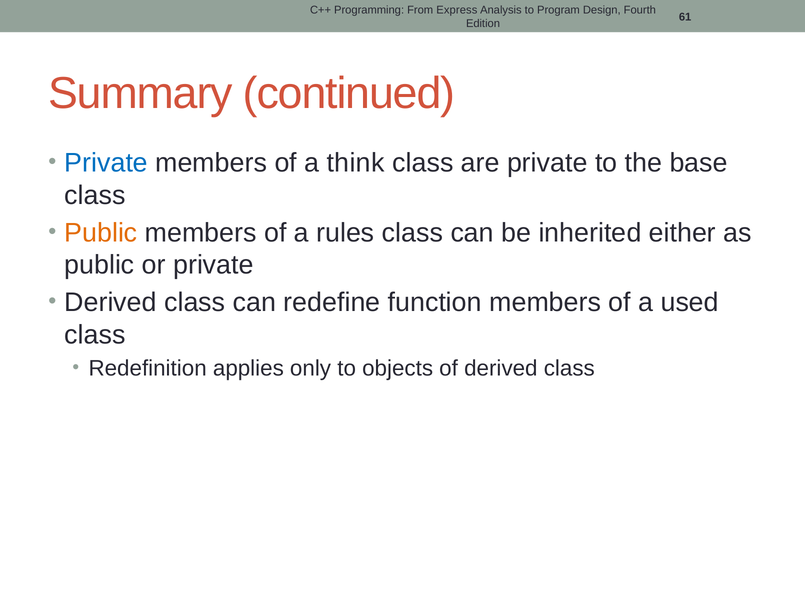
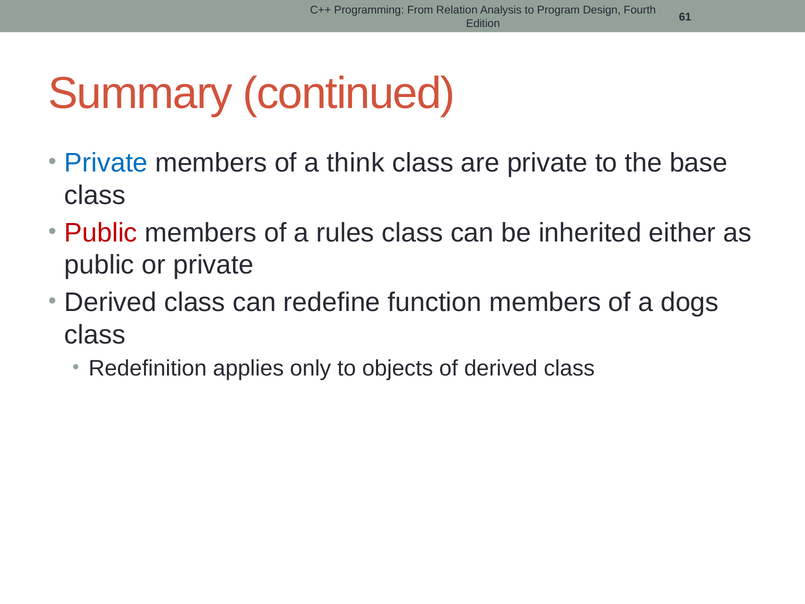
Express: Express -> Relation (457, 10)
Public colour: orange -> red (101, 233)
used: used -> dogs (690, 302)
